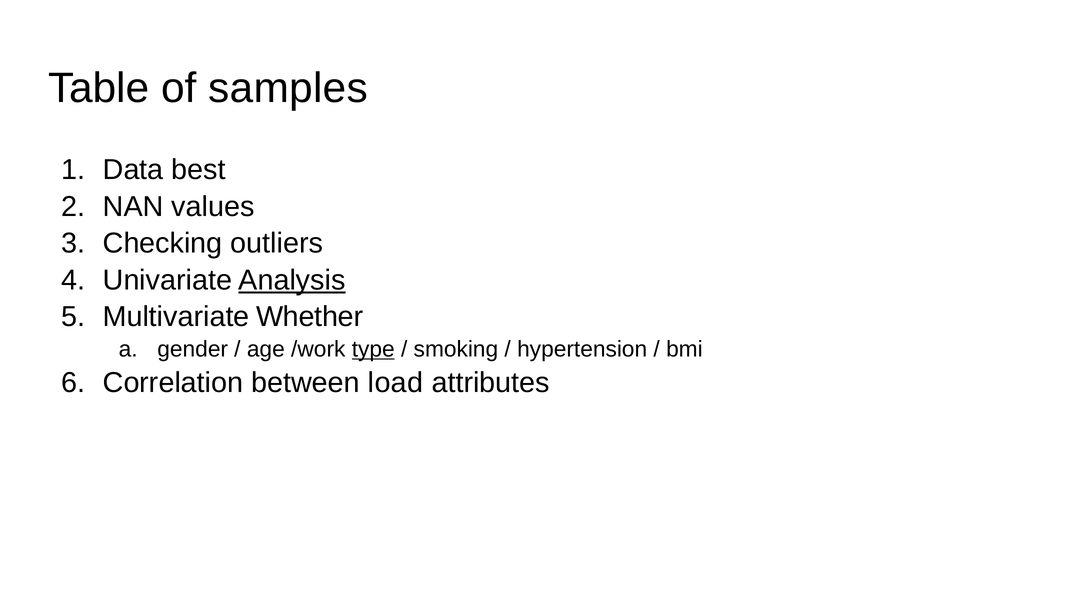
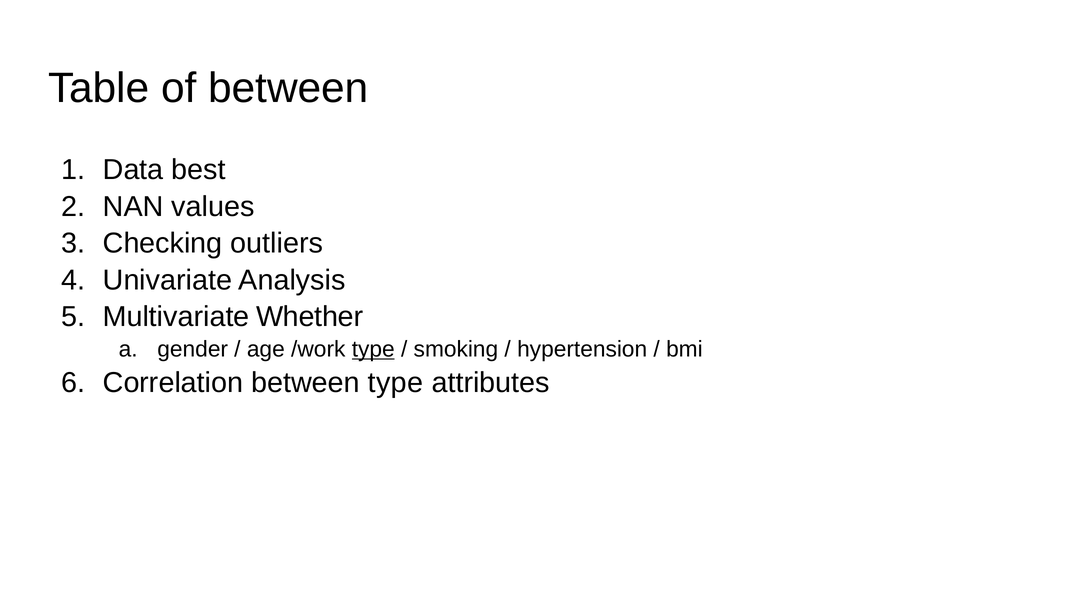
of samples: samples -> between (288, 88)
Analysis underline: present -> none (292, 280)
between load: load -> type (396, 383)
